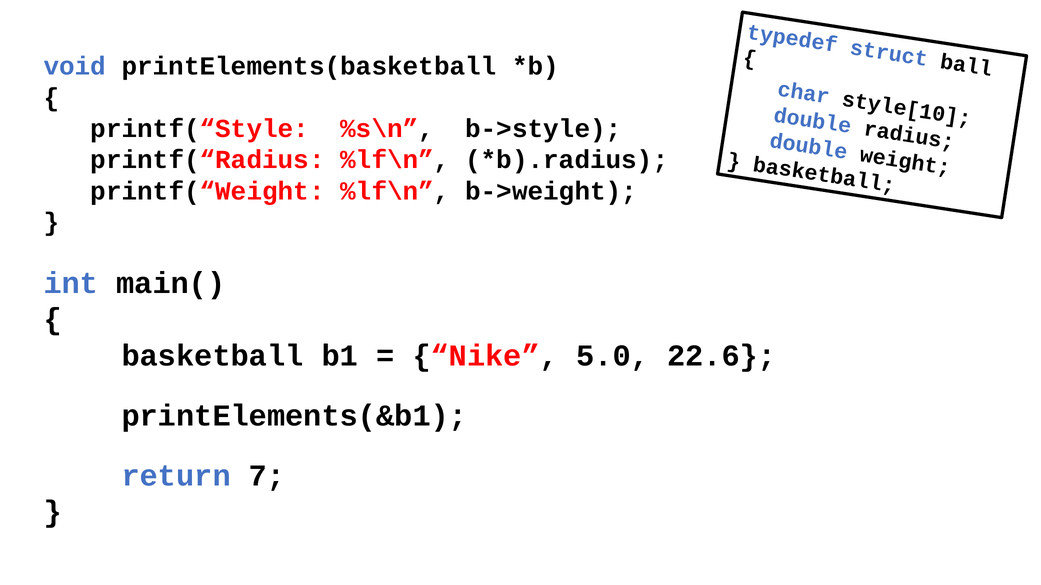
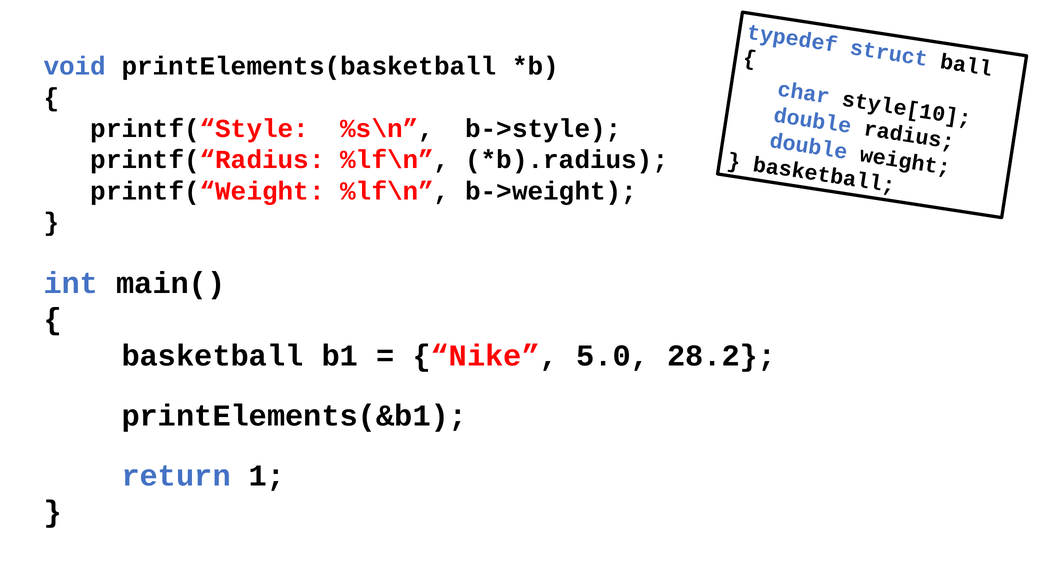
22.6: 22.6 -> 28.2 (722, 356)
7: 7 -> 1 (267, 476)
